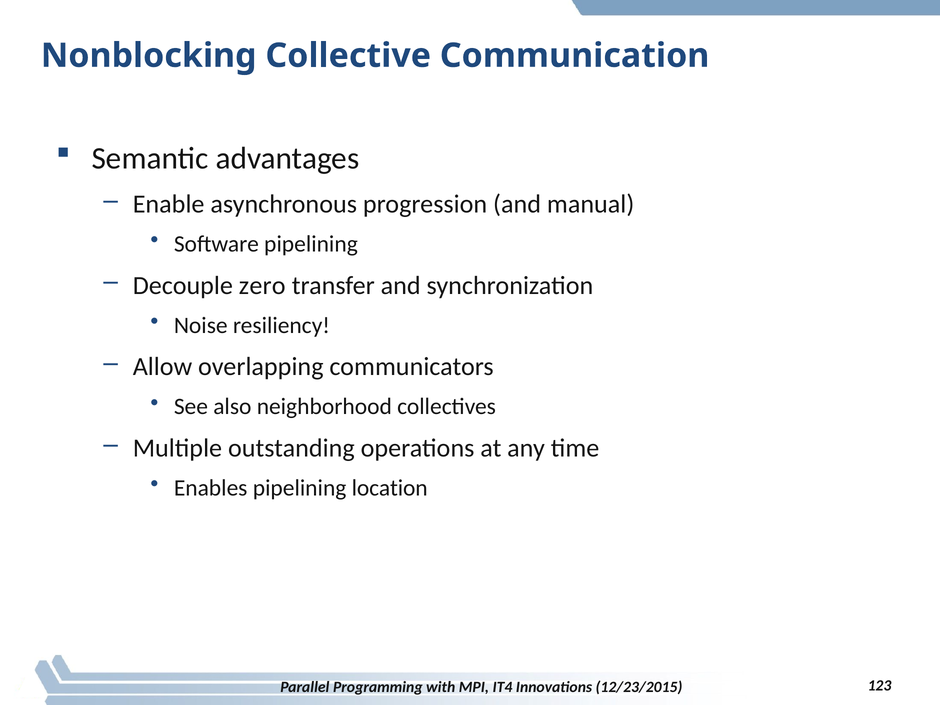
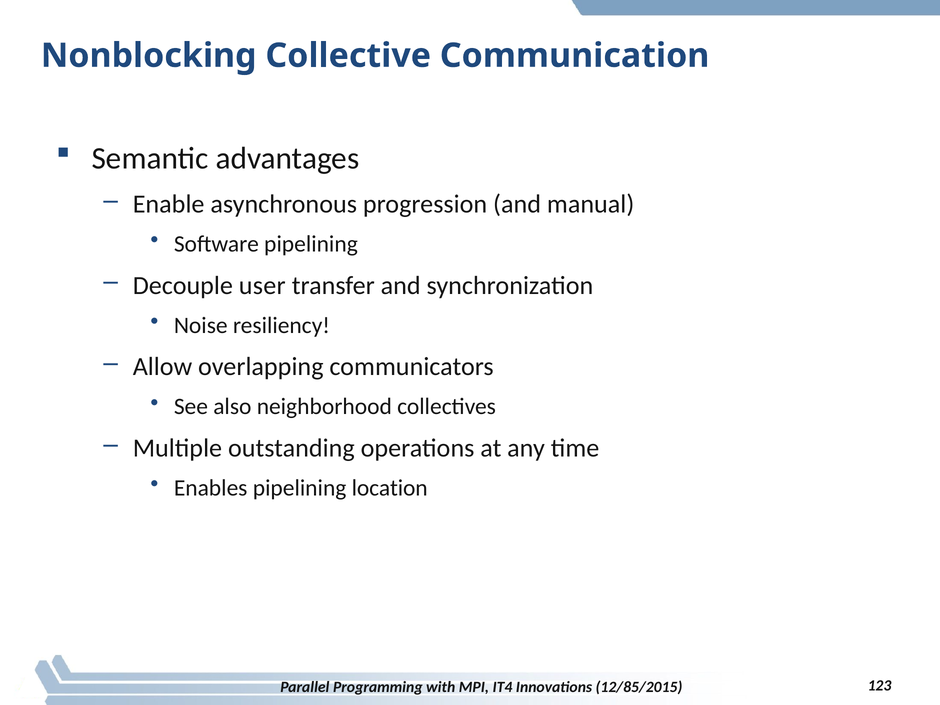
zero: zero -> user (262, 285)
12/23/2015: 12/23/2015 -> 12/85/2015 (639, 687)
